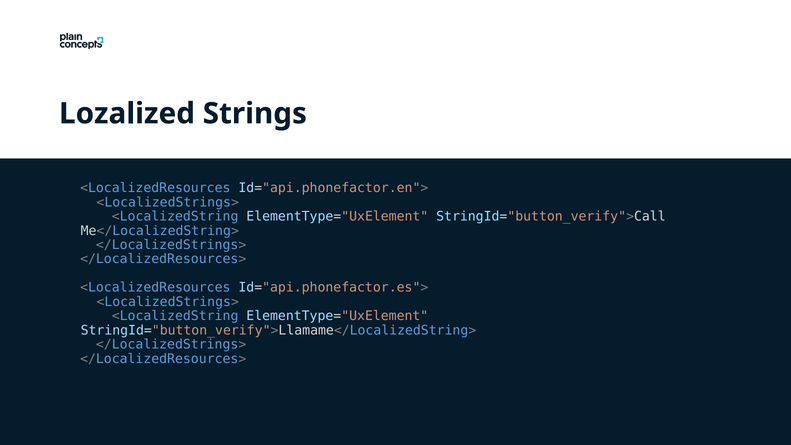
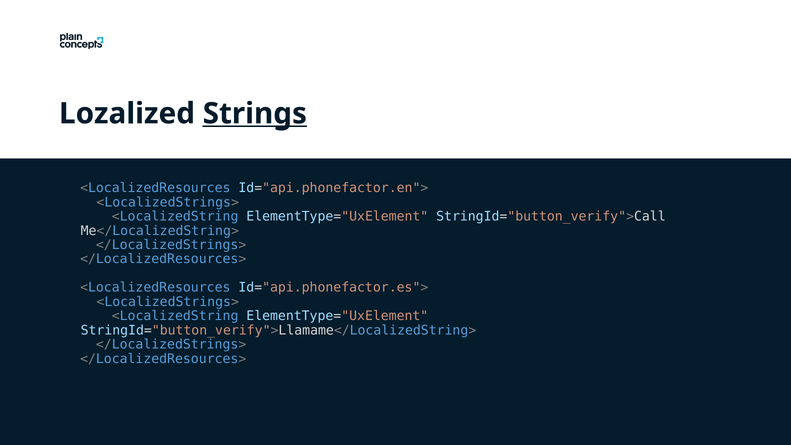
Strings underline: none -> present (255, 114)
